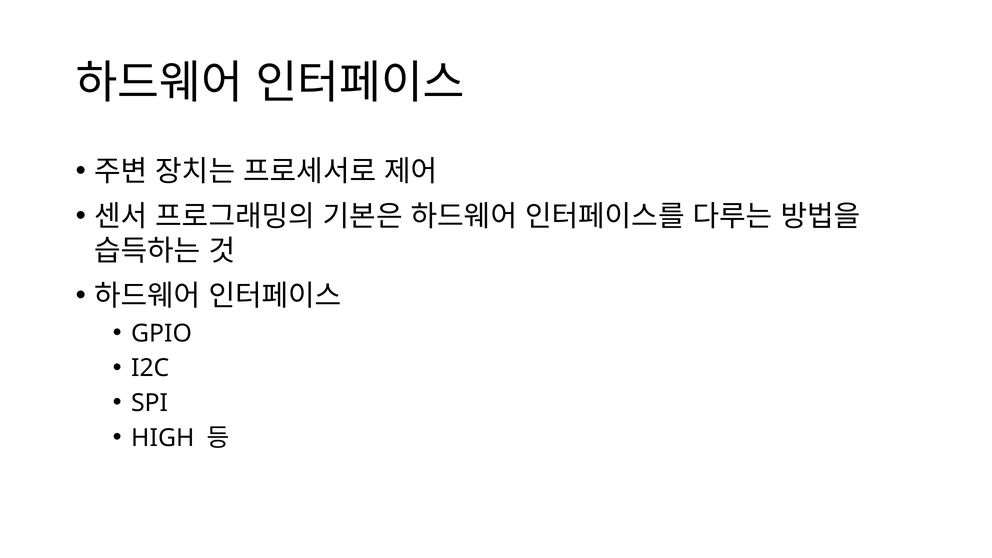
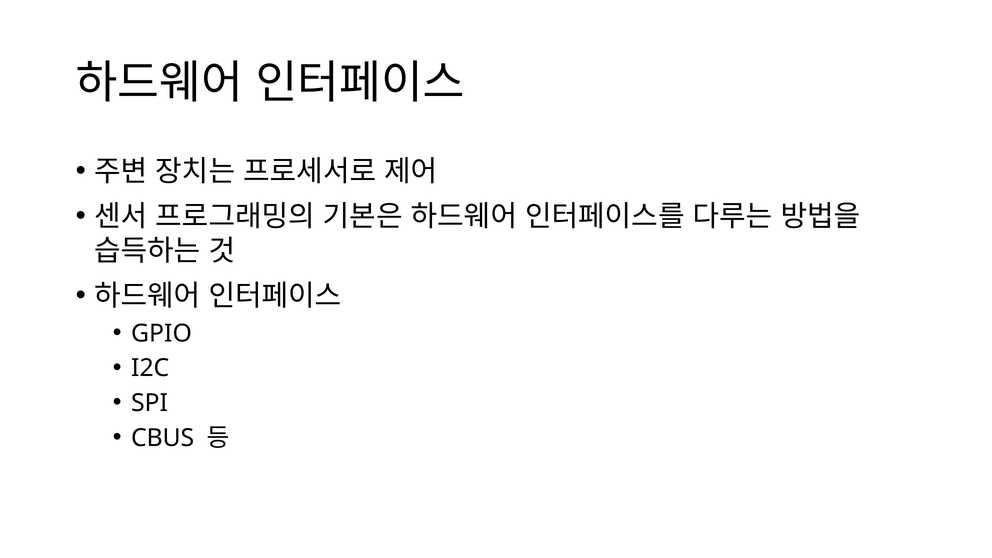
HIGH: HIGH -> CBUS (163, 438)
